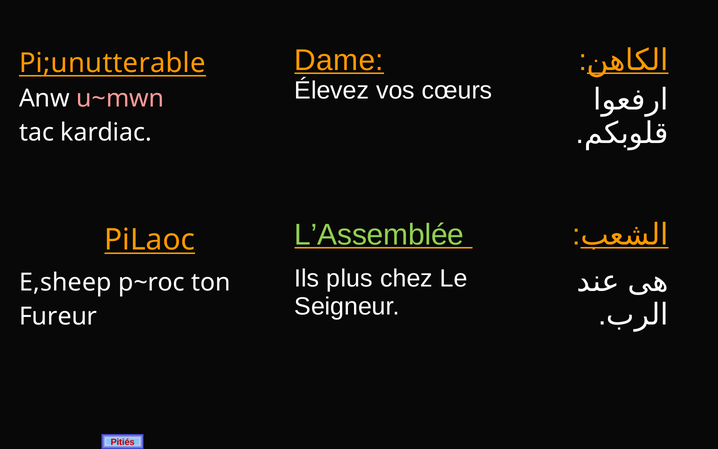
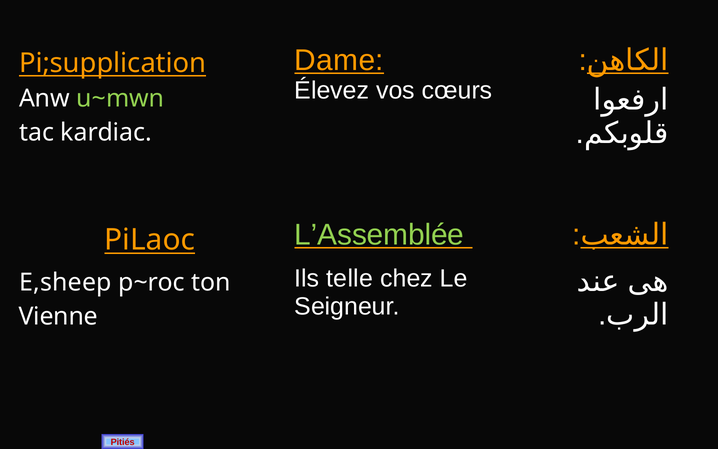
Pi;unutterable: Pi;unutterable -> Pi;supplication (113, 63)
u~mwn colour: pink -> light green (120, 99)
plus: plus -> telle (350, 278)
Fureur: Fureur -> Vienne (58, 316)
